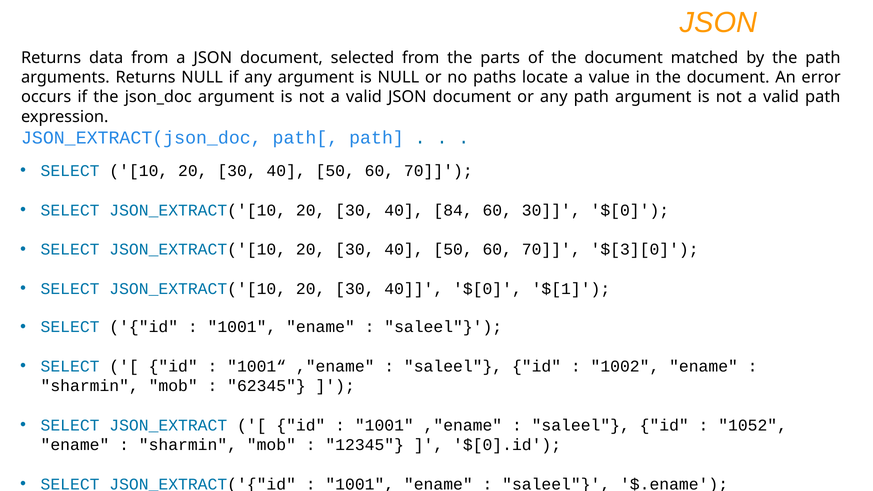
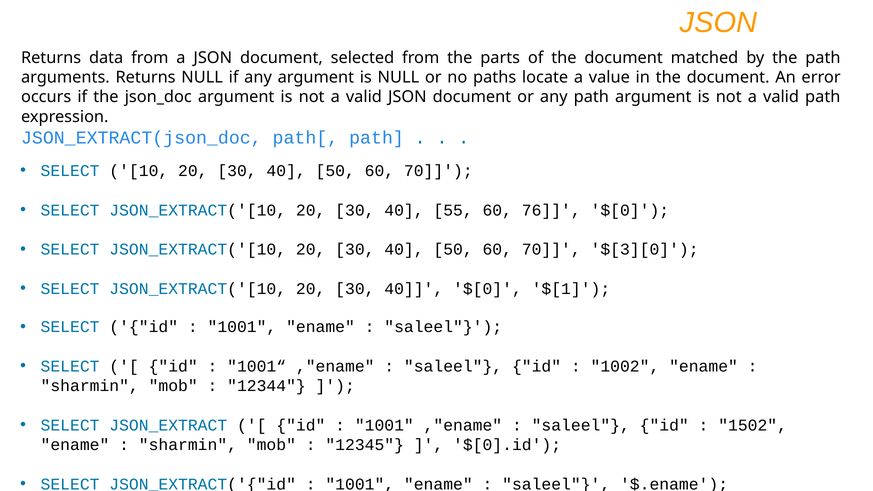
84: 84 -> 55 (453, 210)
60 30: 30 -> 76 (551, 210)
62345: 62345 -> 12344 (266, 386)
1052: 1052 -> 1502 (753, 425)
